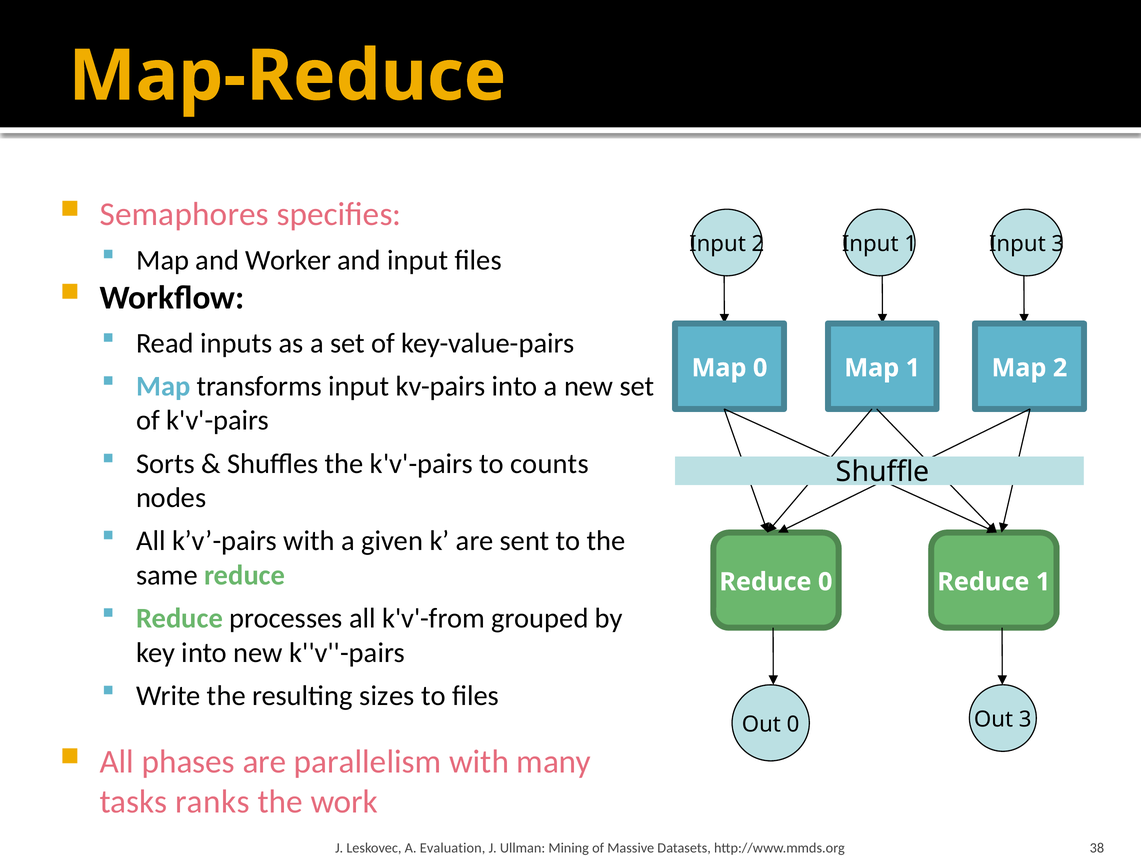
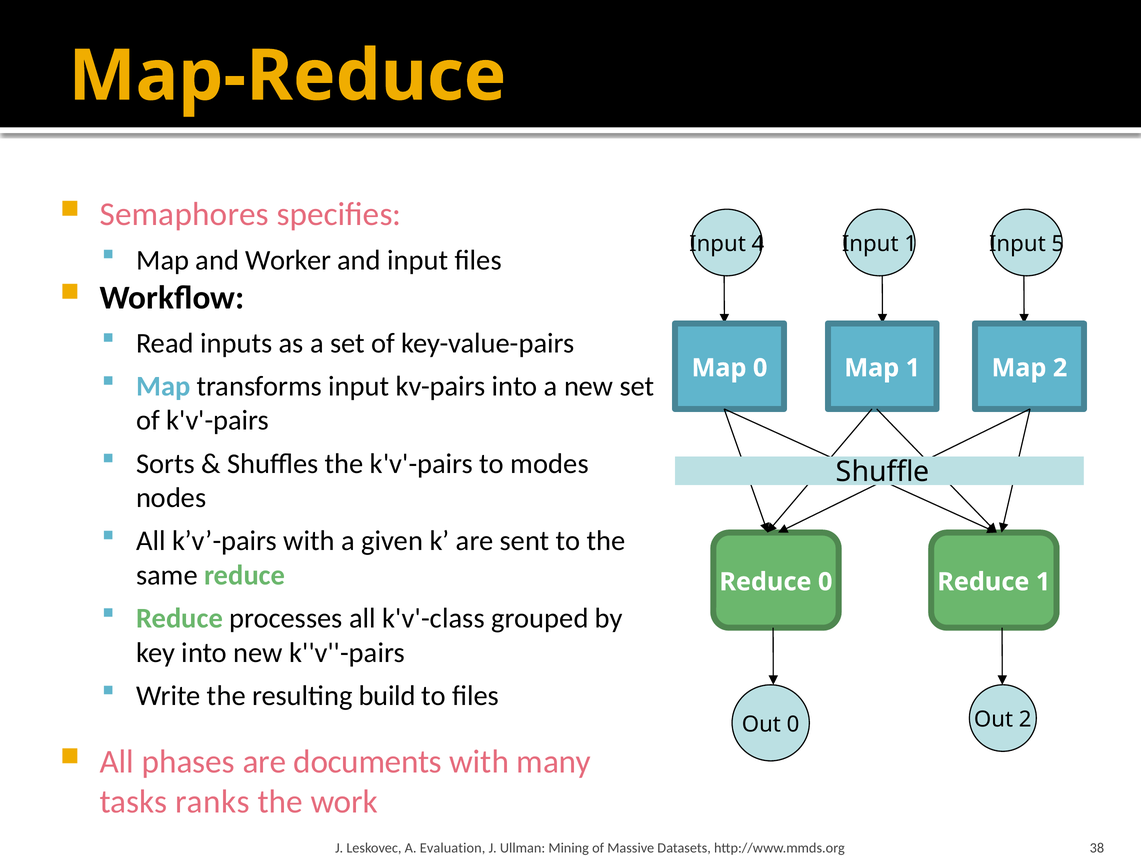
Input 2: 2 -> 4 (758, 244)
Input 3: 3 -> 5 (1058, 244)
counts: counts -> modes (550, 464)
k'v'-from: k'v'-from -> k'v'-class (434, 618)
sizes: sizes -> build (387, 696)
Out 3: 3 -> 2 (1025, 719)
parallelism: parallelism -> documents (368, 762)
